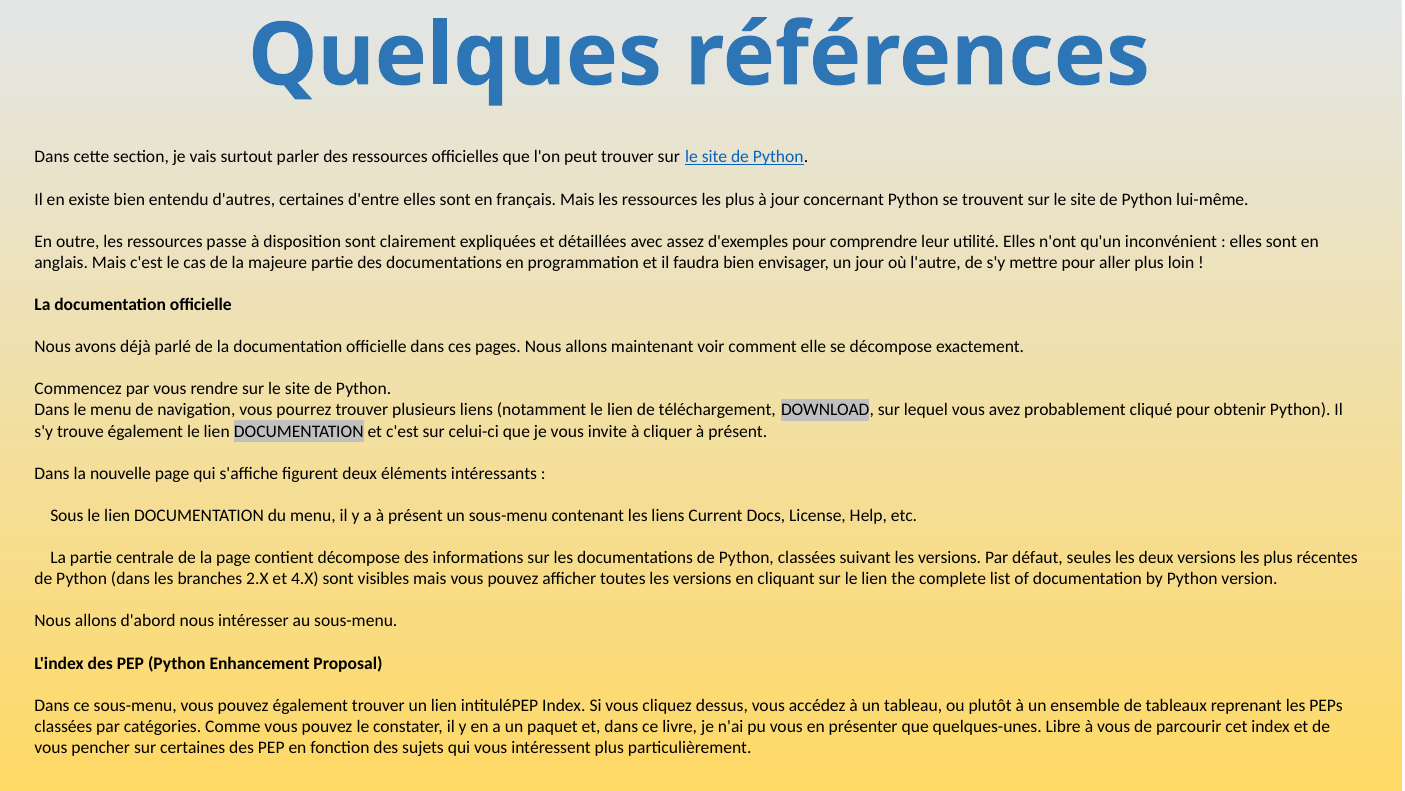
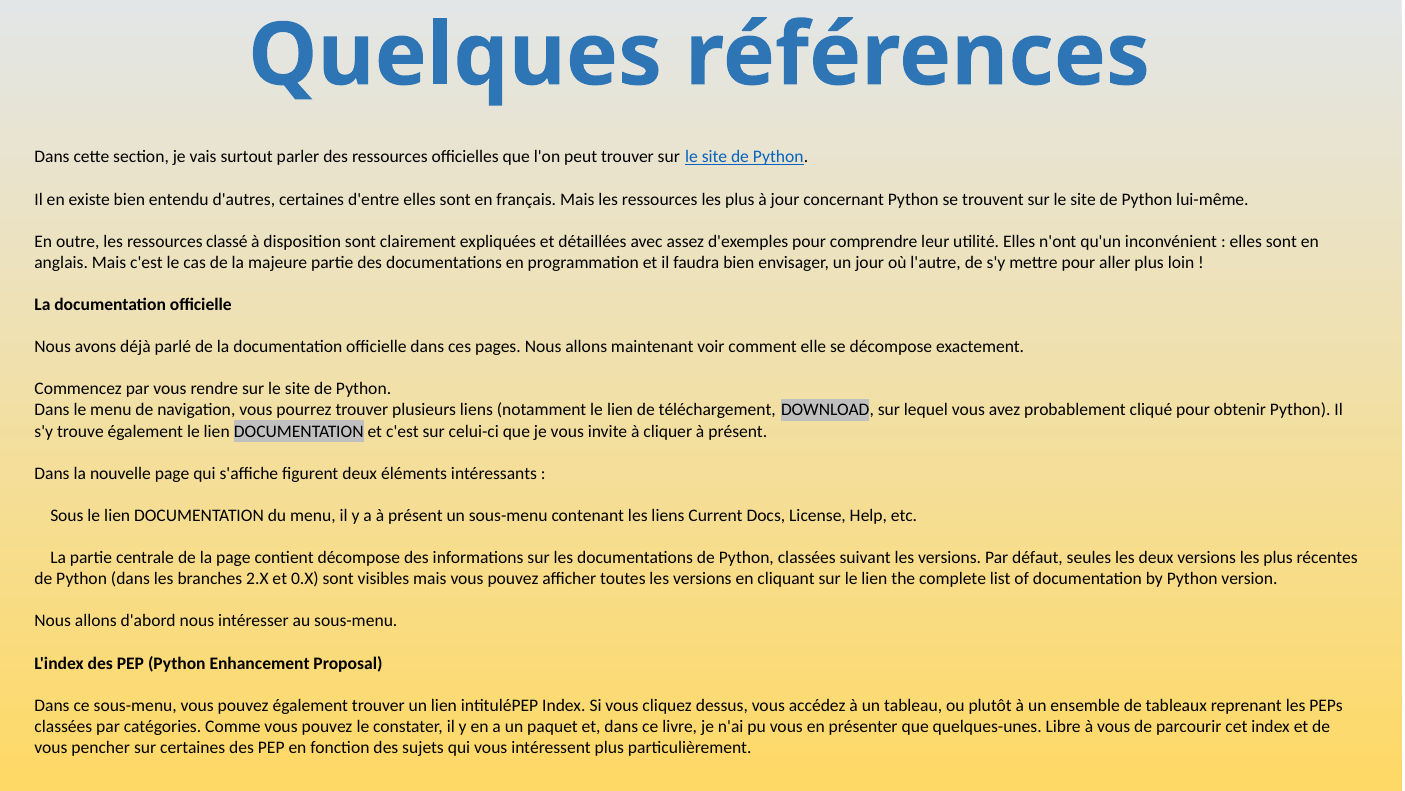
passe: passe -> classé (227, 241)
4.X: 4.X -> 0.X (305, 578)
